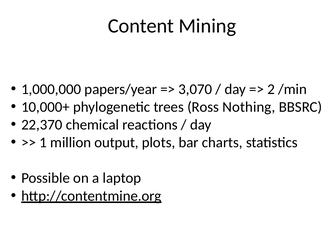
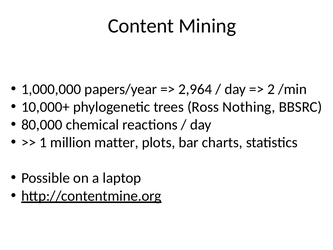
3,070: 3,070 -> 2,964 (195, 89)
22,370: 22,370 -> 80,000 (42, 125)
output: output -> matter (117, 142)
